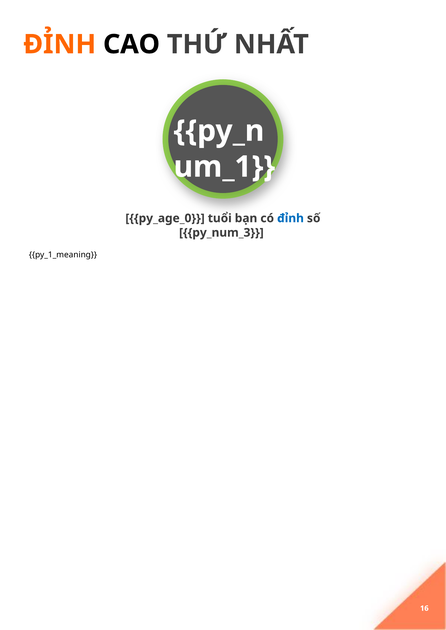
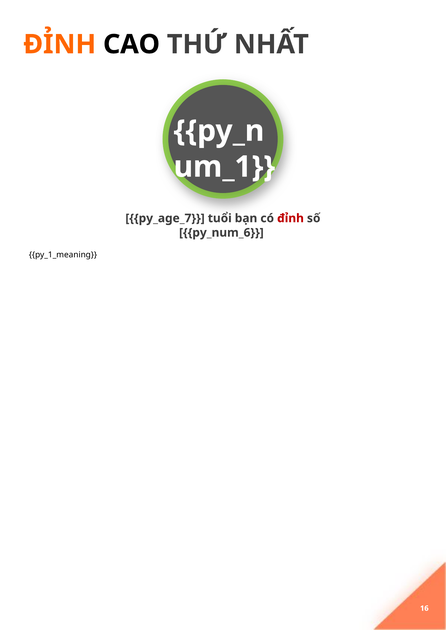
py_age_0: py_age_0 -> py_age_7 (165, 218)
đỉnh colour: blue -> red (290, 218)
py_num_3: py_num_3 -> py_num_6 (221, 233)
